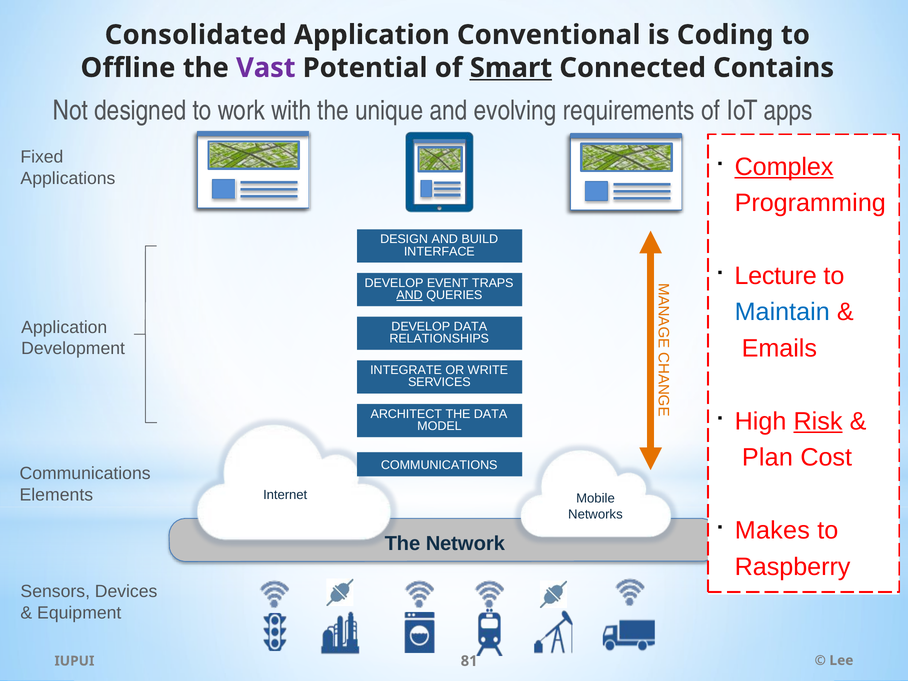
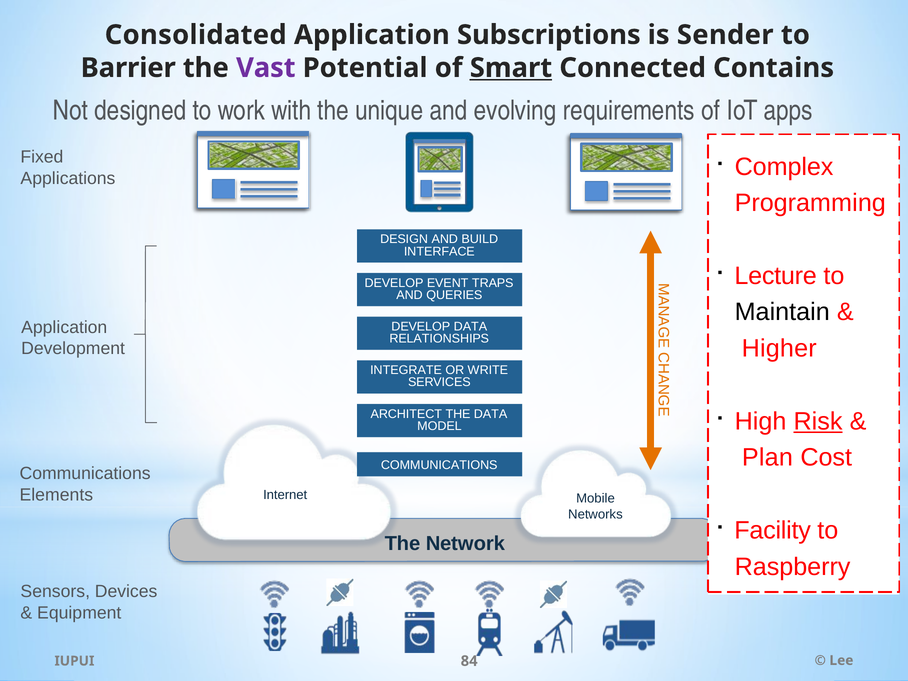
Conventional: Conventional -> Subscriptions (549, 35)
Coding: Coding -> Sender (725, 35)
Offline: Offline -> Barrier (128, 68)
Complex underline: present -> none (784, 167)
AND underline: present -> none (410, 295)
Maintain colour: blue -> black (782, 312)
Emails: Emails -> Higher (779, 348)
Makes: Makes -> Facility (773, 530)
81: 81 -> 84 (469, 661)
